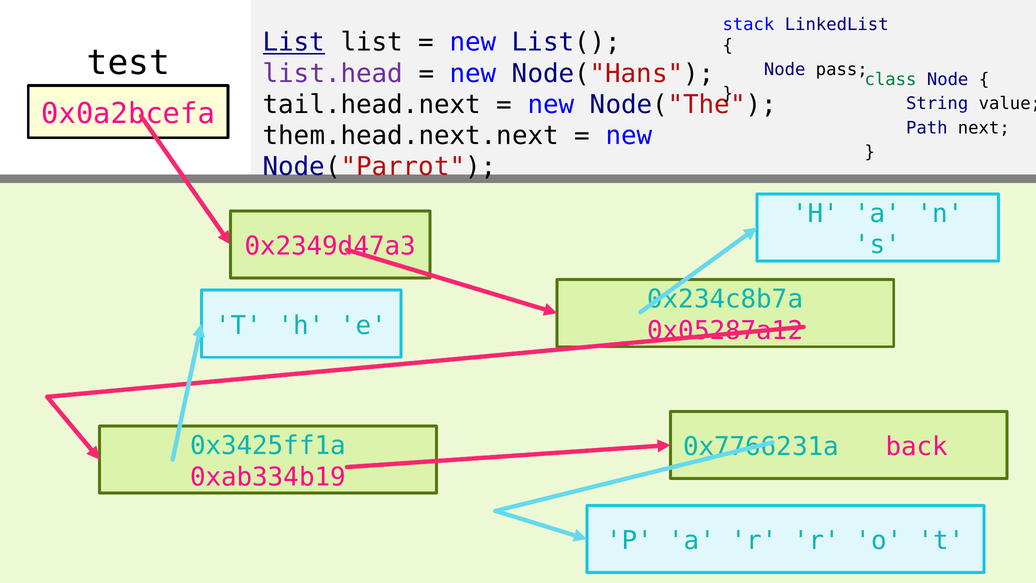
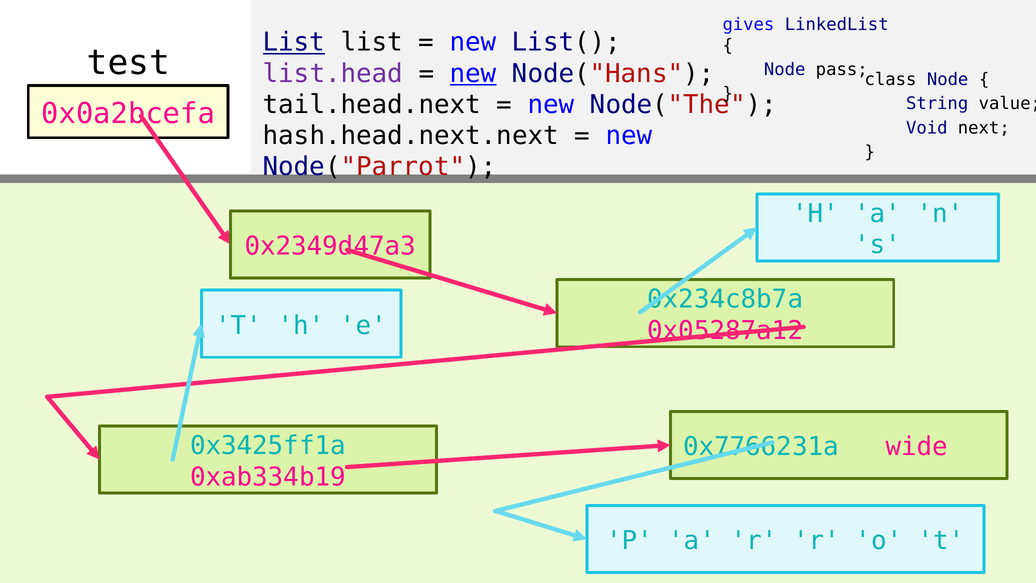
stack: stack -> gives (748, 25)
new underline: none -> present (473, 73)
class colour: green -> black (891, 80)
Path: Path -> Void (927, 128)
them.head.next.next: them.head.next.next -> hash.head.next.next (411, 136)
back: back -> wide (917, 447)
